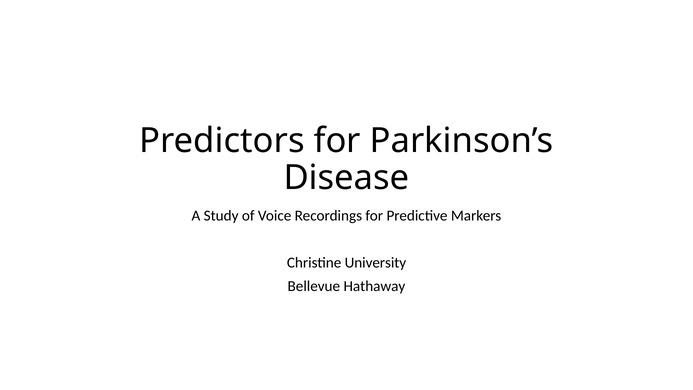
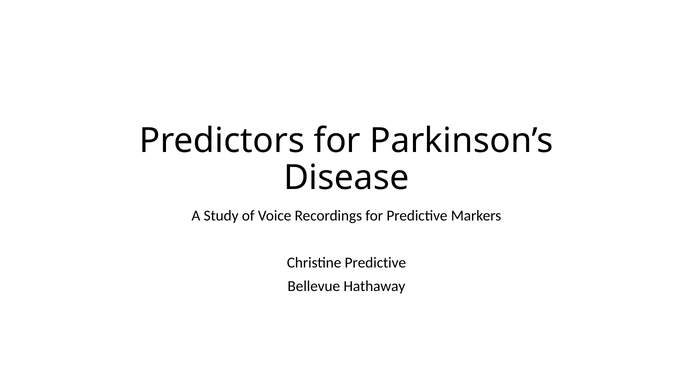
Christine University: University -> Predictive (375, 263)
